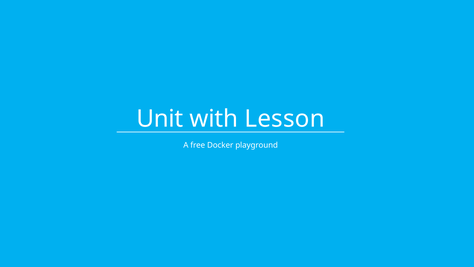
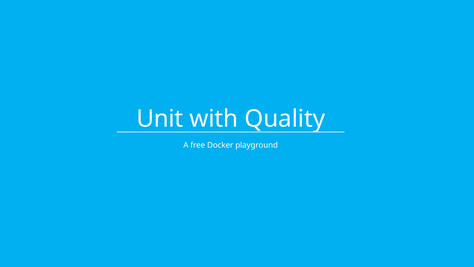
Lesson: Lesson -> Quality (285, 119)
